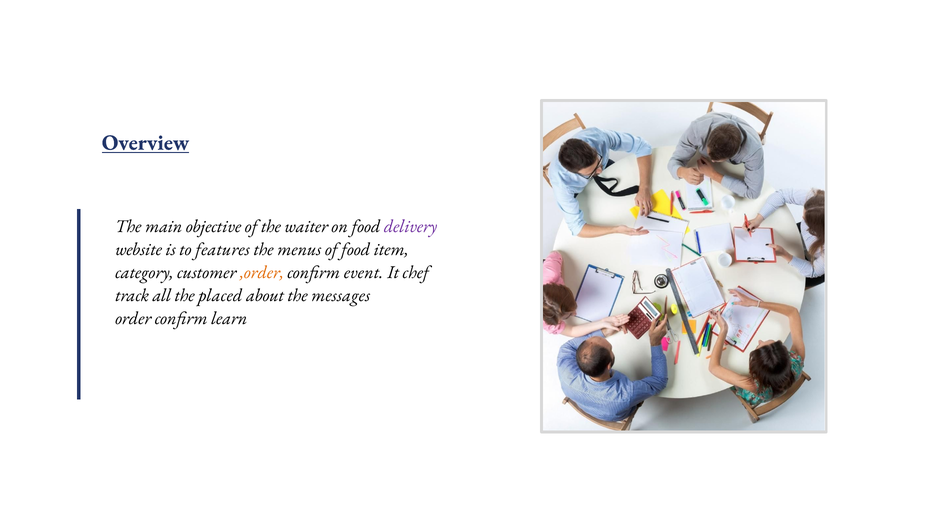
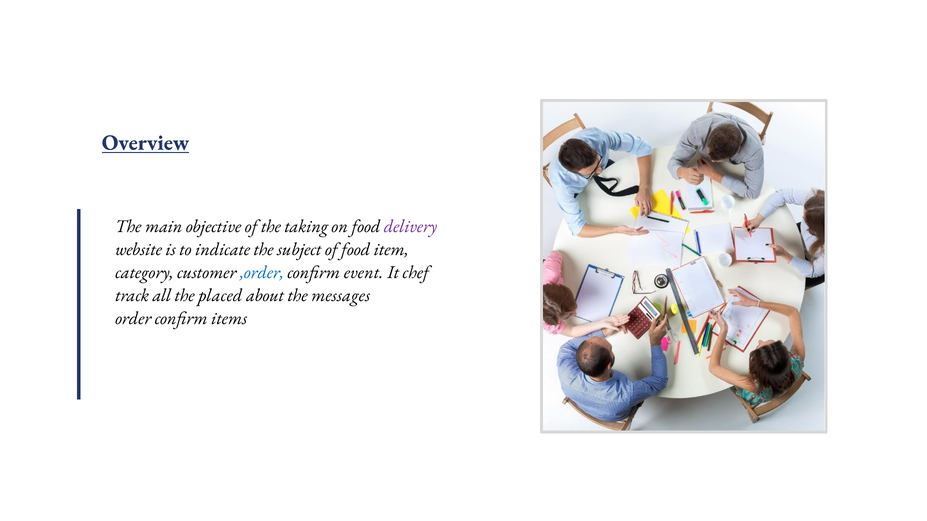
waiter: waiter -> taking (306, 226)
features: features -> indicate (223, 249)
menus: menus -> subject (299, 249)
,order colour: orange -> blue (262, 273)
learn: learn -> items (229, 319)
